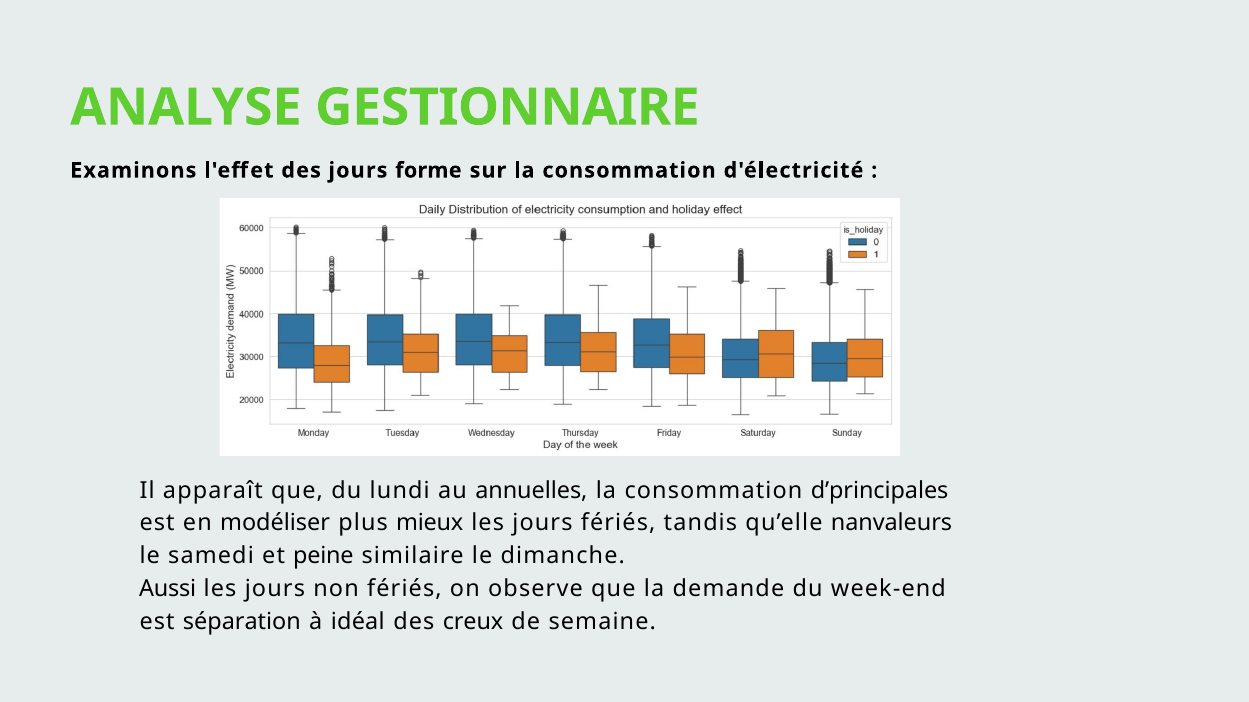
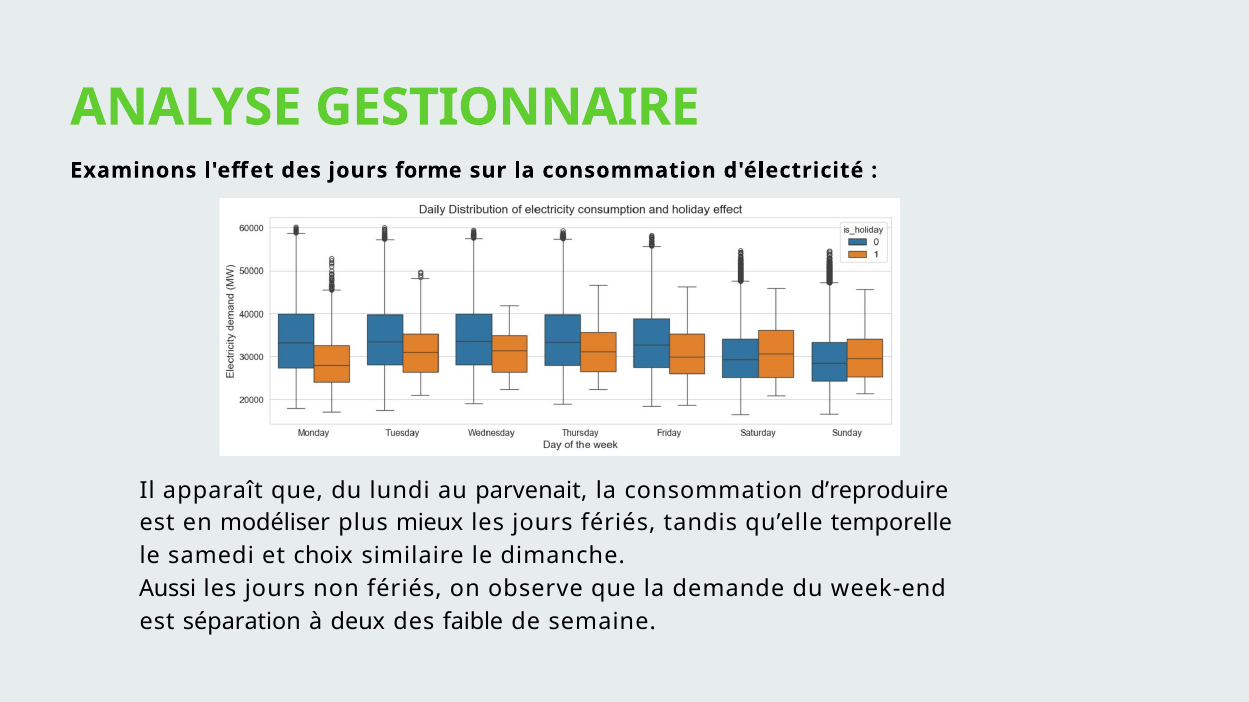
annuelles: annuelles -> parvenait (531, 491)
d’principales: d’principales -> d’reproduire (880, 491)
nanvaleurs: nanvaleurs -> temporelle (891, 524)
peine: peine -> choix (323, 556)
idéal: idéal -> deux (358, 622)
creux: creux -> faible (473, 622)
